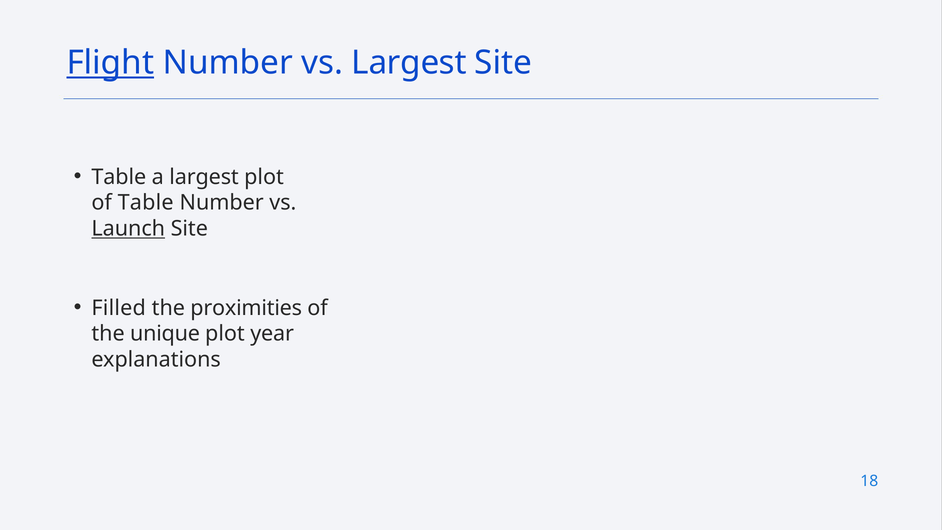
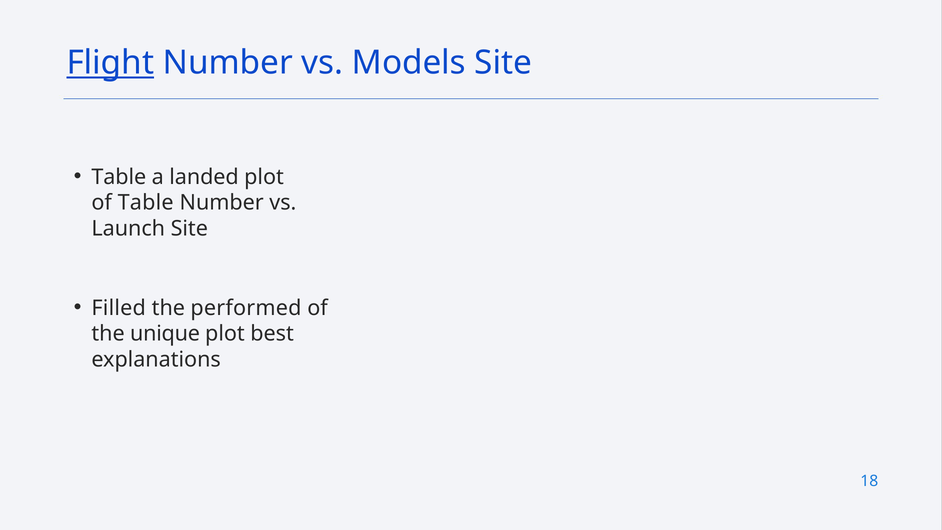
vs Largest: Largest -> Models (409, 63)
a largest: largest -> landed (204, 177)
Launch underline: present -> none (128, 229)
proximities: proximities -> performed (246, 308)
year: year -> best (272, 334)
